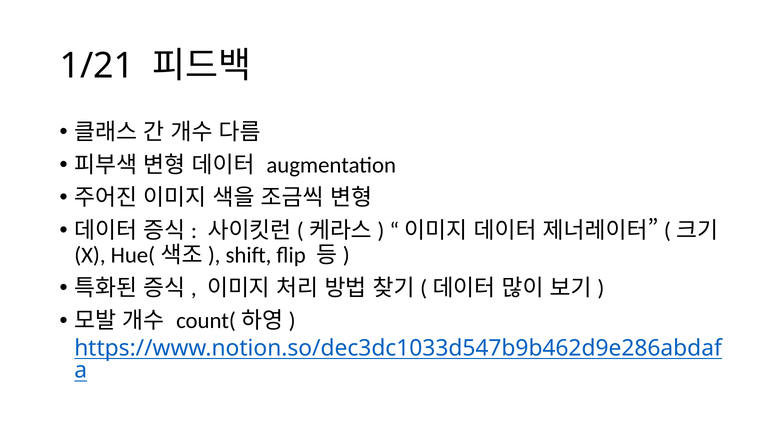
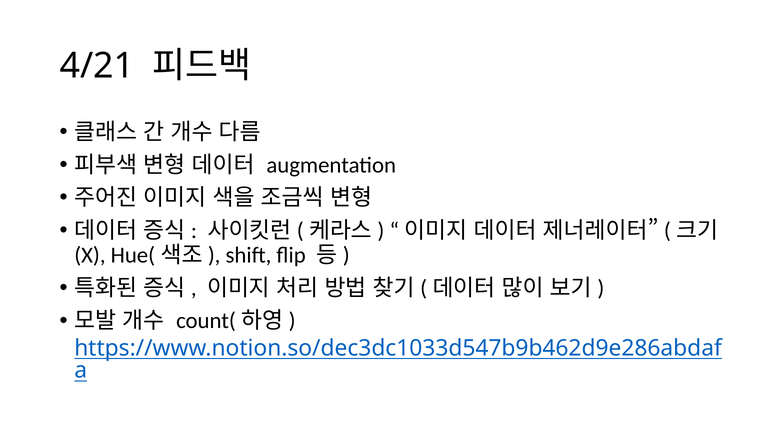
1/21: 1/21 -> 4/21 (97, 66)
